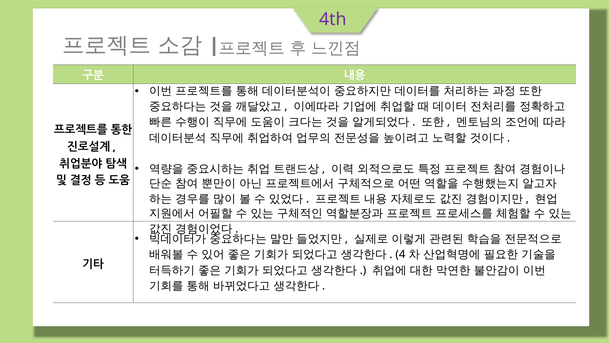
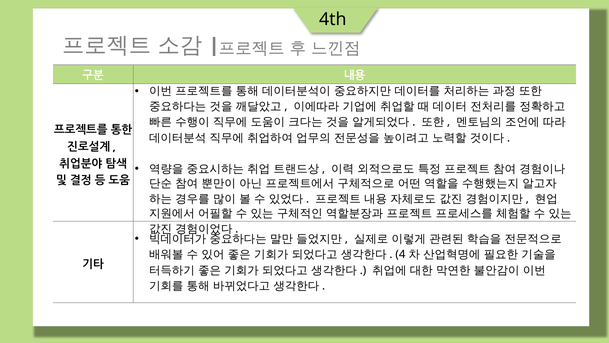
4th colour: purple -> black (333, 19)
